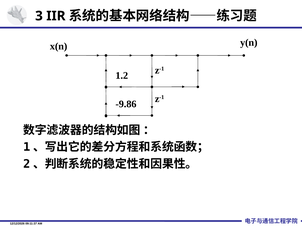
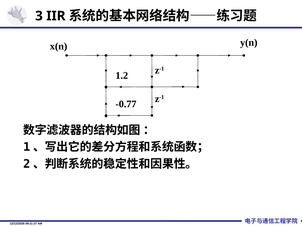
-9.86: -9.86 -> -0.77 (126, 104)
